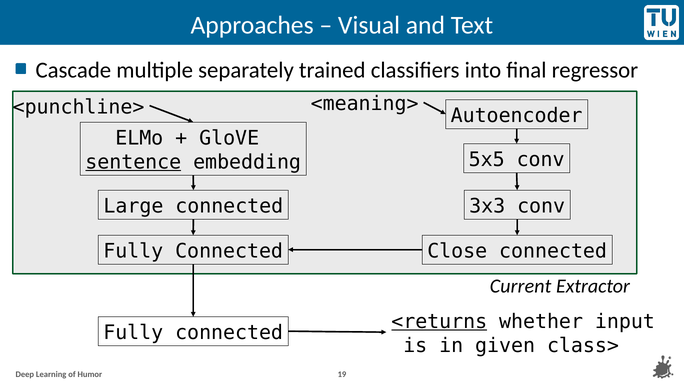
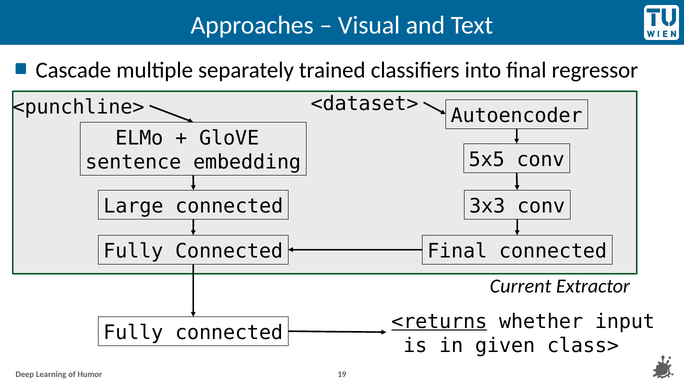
<meaning>: <meaning> -> <dataset> (365, 104)
sentence underline: present -> none (133, 162)
Close: Close -> Final (457, 251)
